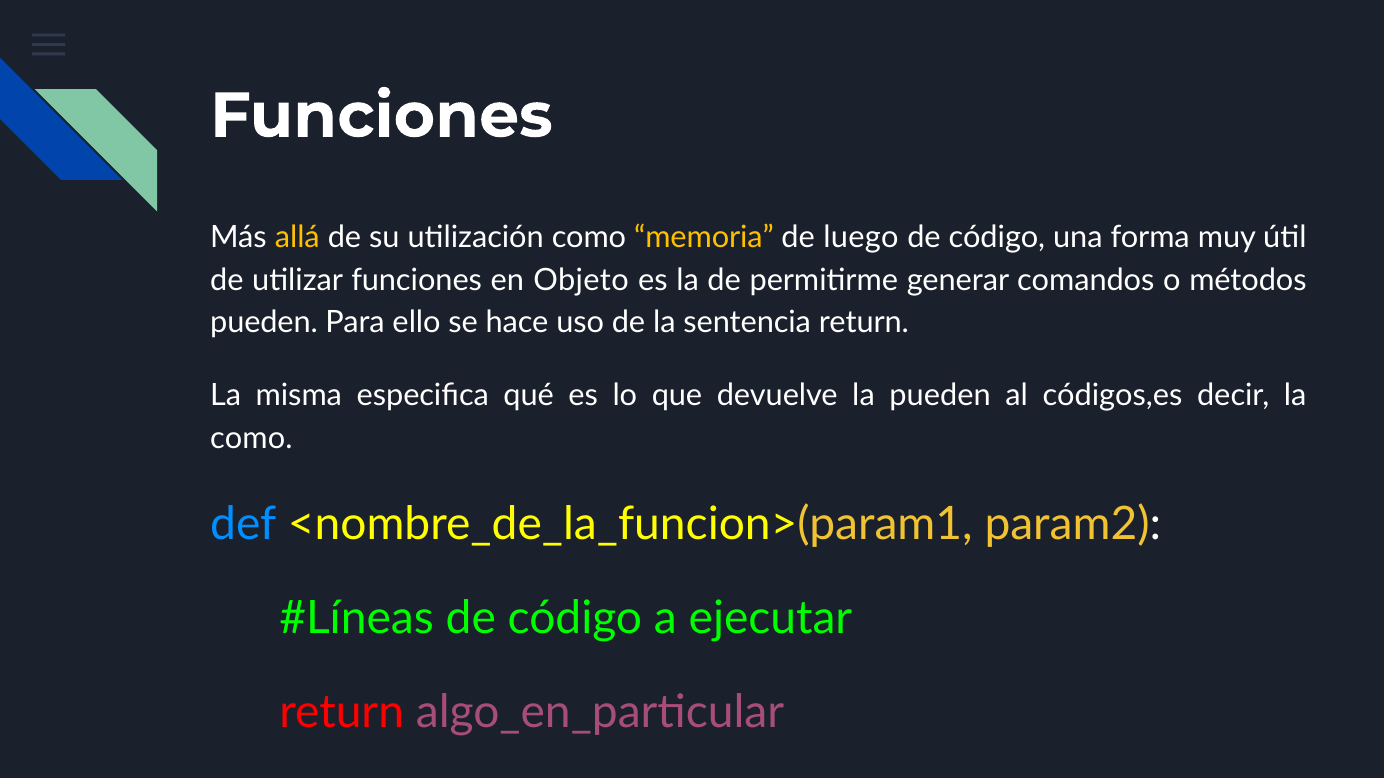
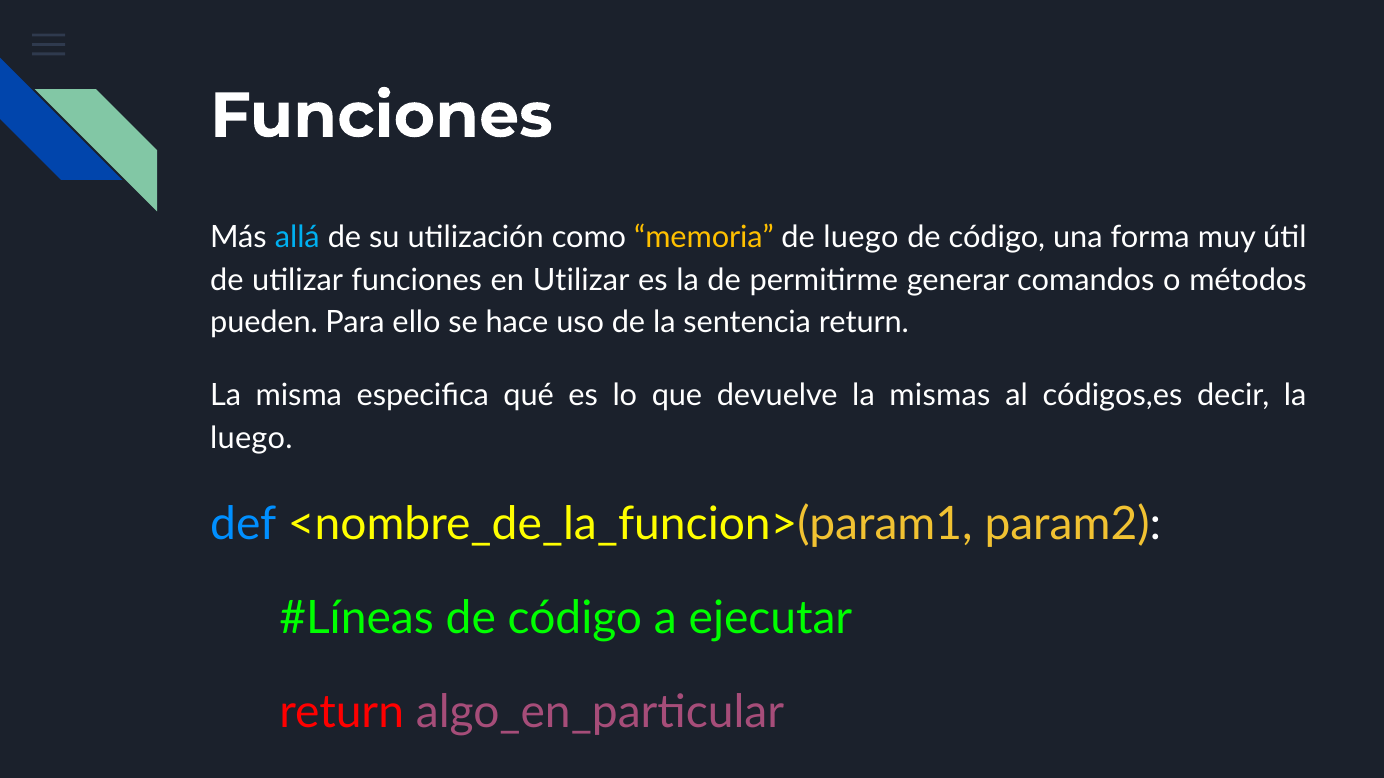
allá colour: yellow -> light blue (297, 238)
en Objeto: Objeto -> Utilizar (581, 280)
la pueden: pueden -> mismas (940, 396)
como: como -> luego (251, 438)
